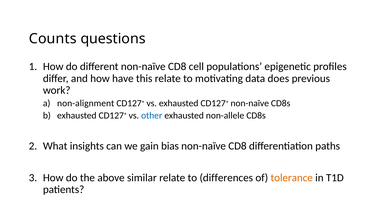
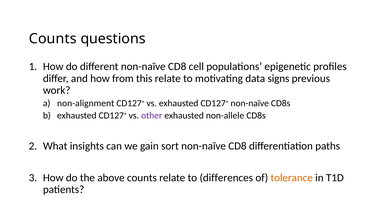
have: have -> from (123, 79)
does: does -> signs (278, 79)
other colour: blue -> purple (152, 116)
bias: bias -> sort (170, 147)
above similar: similar -> counts (142, 178)
